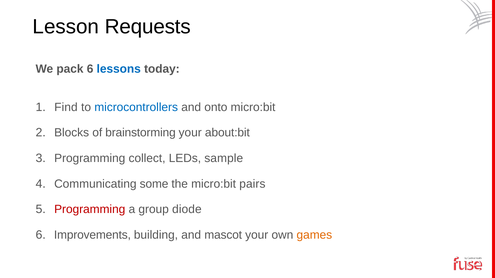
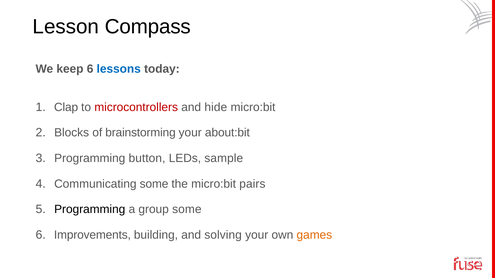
Requests: Requests -> Compass (148, 27)
pack: pack -> keep (70, 69)
Find: Find -> Clap (66, 107)
microcontrollers colour: blue -> red (136, 107)
onto: onto -> hide (216, 107)
collect: collect -> button (147, 158)
Programming colour: red -> black (90, 210)
group diode: diode -> some (187, 210)
mascot: mascot -> solving (223, 235)
